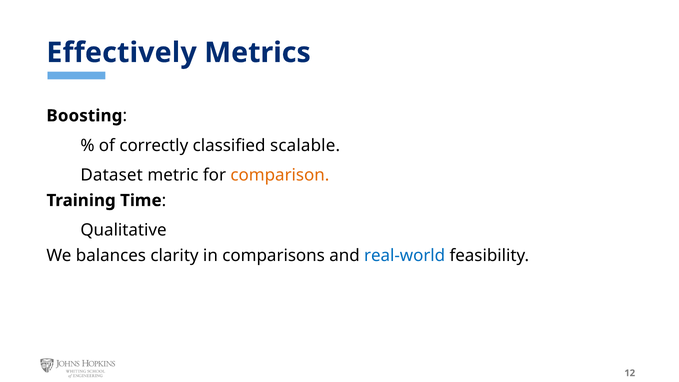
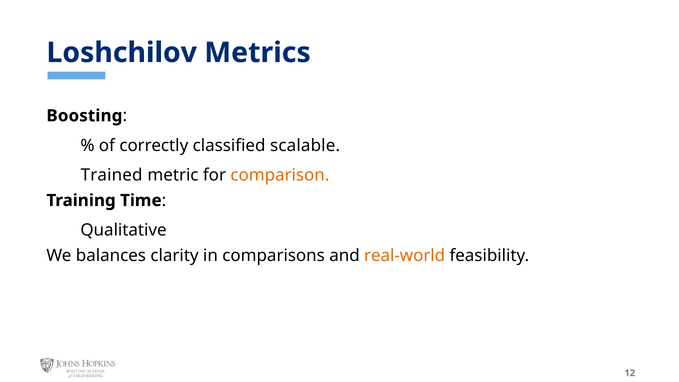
Effectively: Effectively -> Loshchilov (122, 53)
Dataset: Dataset -> Trained (112, 175)
real-world colour: blue -> orange (405, 256)
